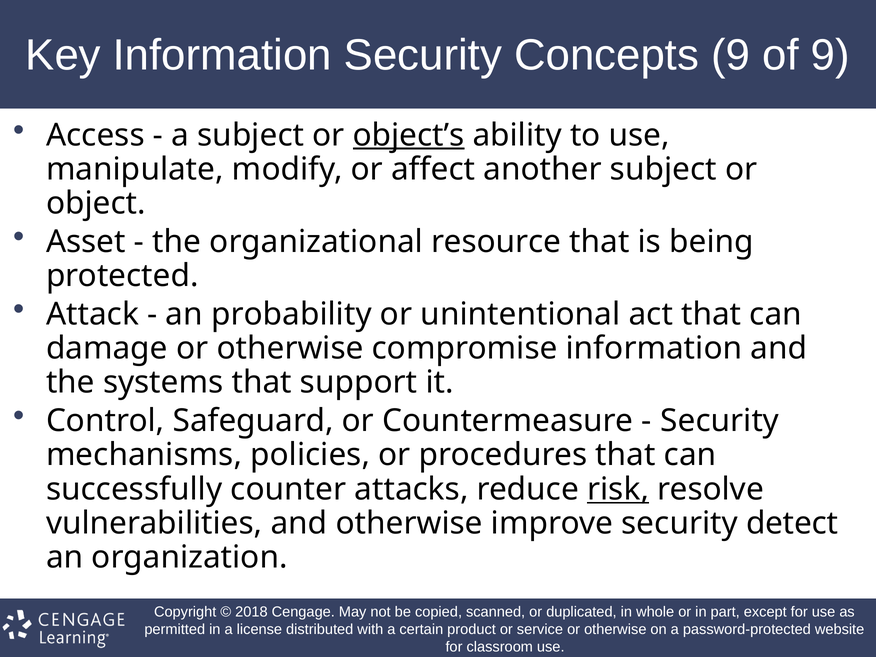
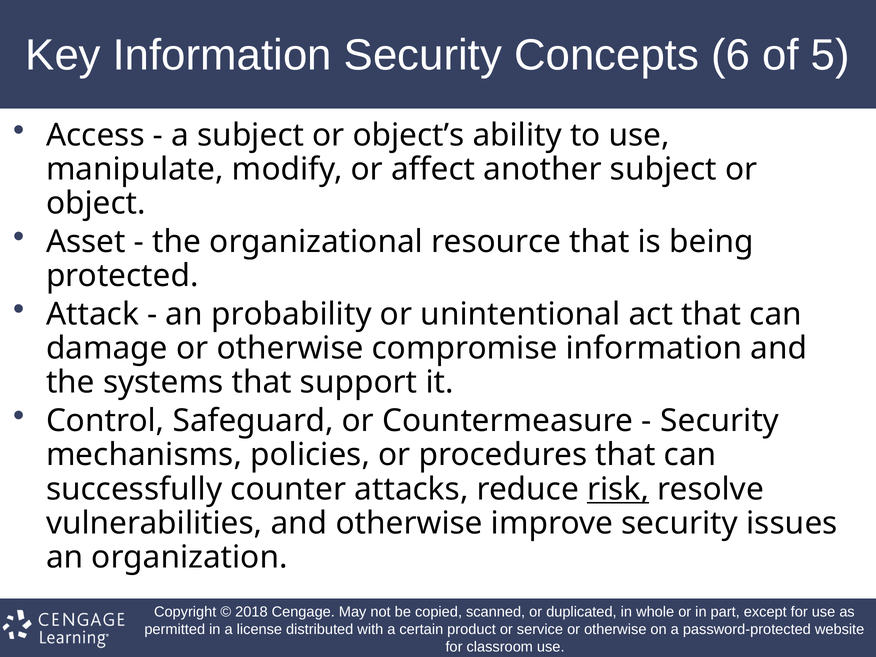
Concepts 9: 9 -> 6 (731, 55)
of 9: 9 -> 5 (830, 55)
object’s underline: present -> none (409, 135)
detect: detect -> issues (792, 523)
